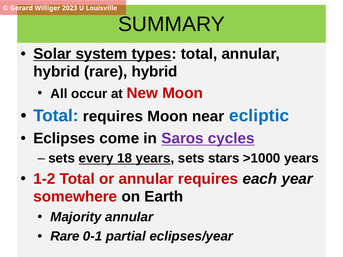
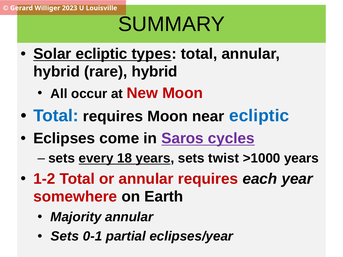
Solar system: system -> ecliptic (102, 54)
stars: stars -> twist (224, 158)
Rare: Rare -> Sets (65, 236)
